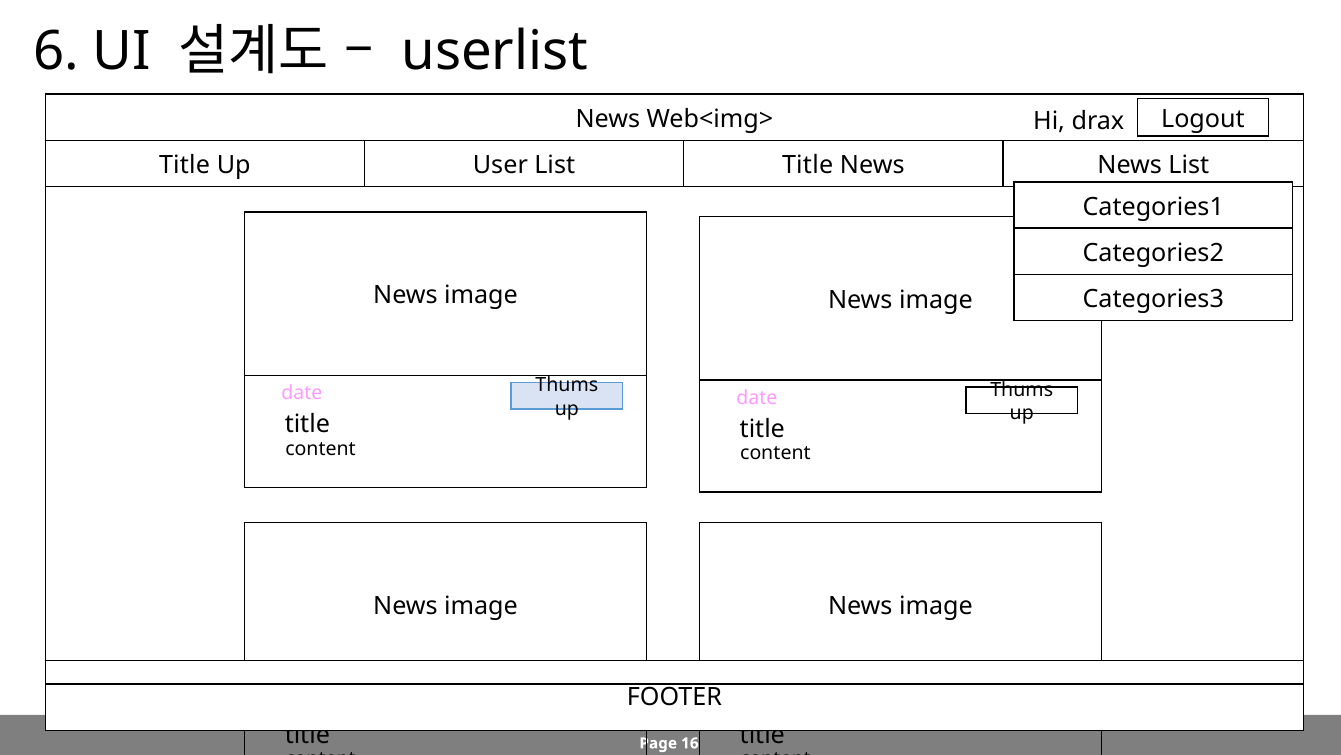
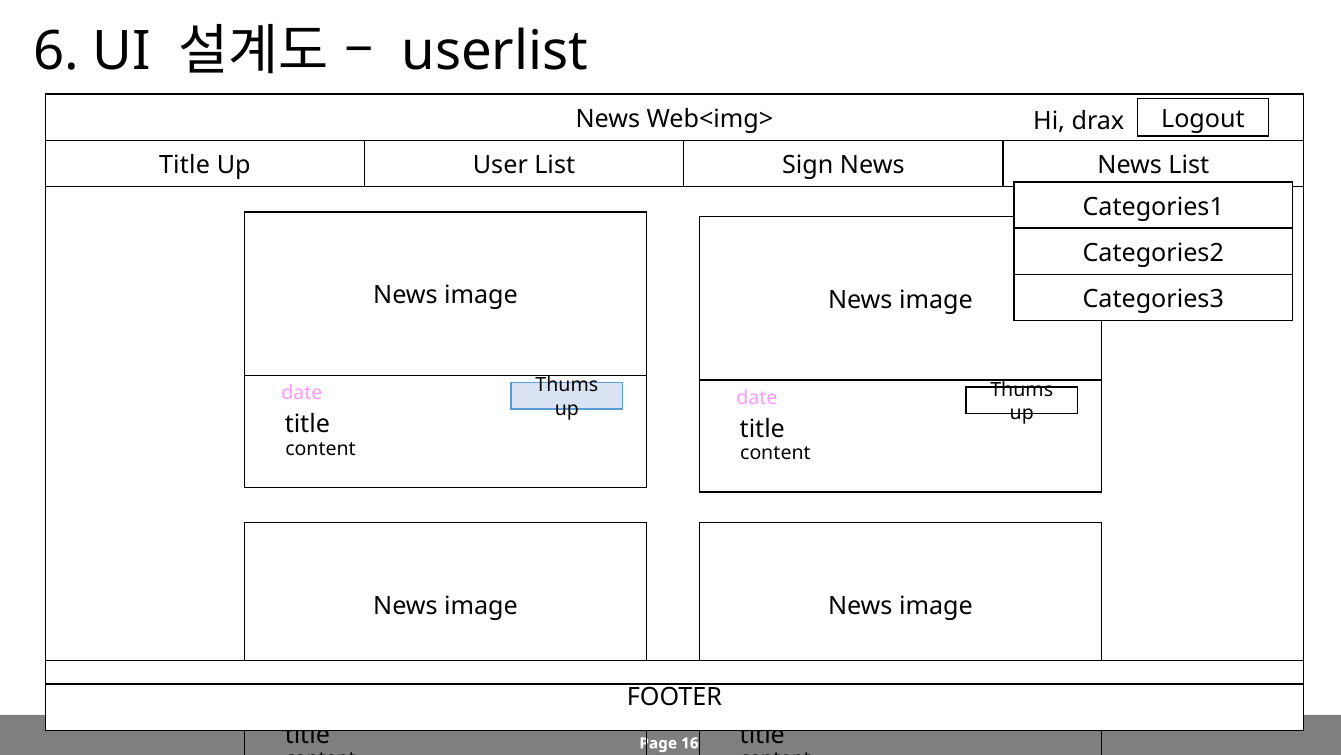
List Title: Title -> Sign (808, 165)
